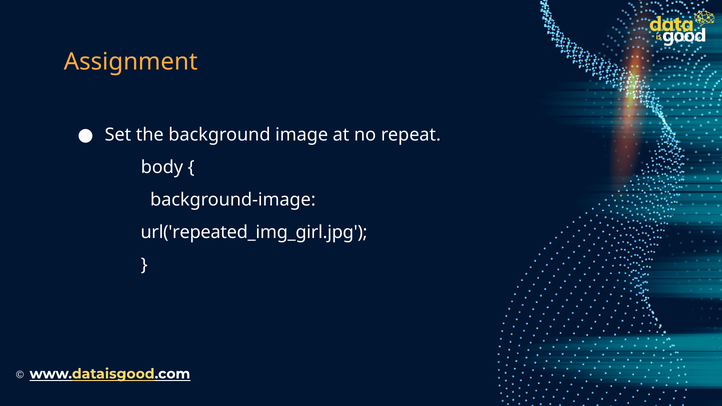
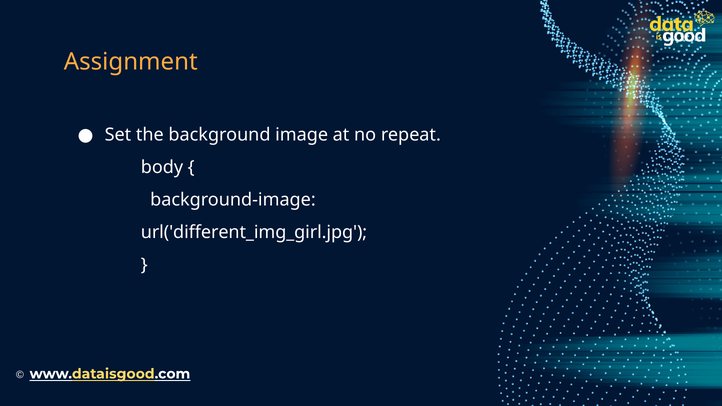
url('repeated_img_girl.jpg: url('repeated_img_girl.jpg -> url('different_img_girl.jpg (254, 232)
